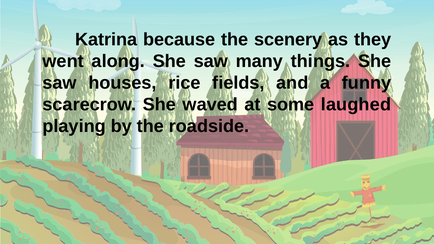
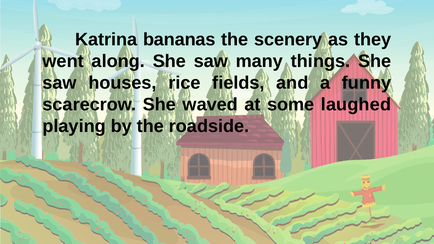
because: because -> bananas (179, 39)
